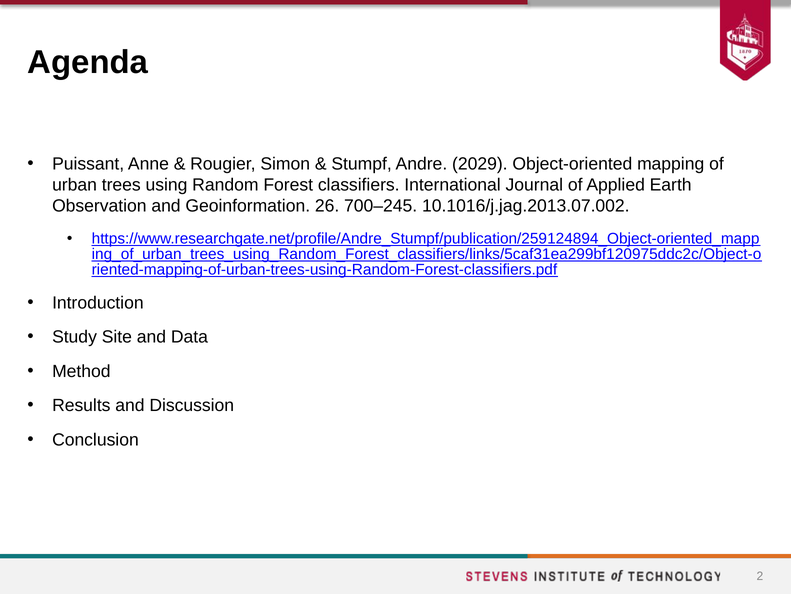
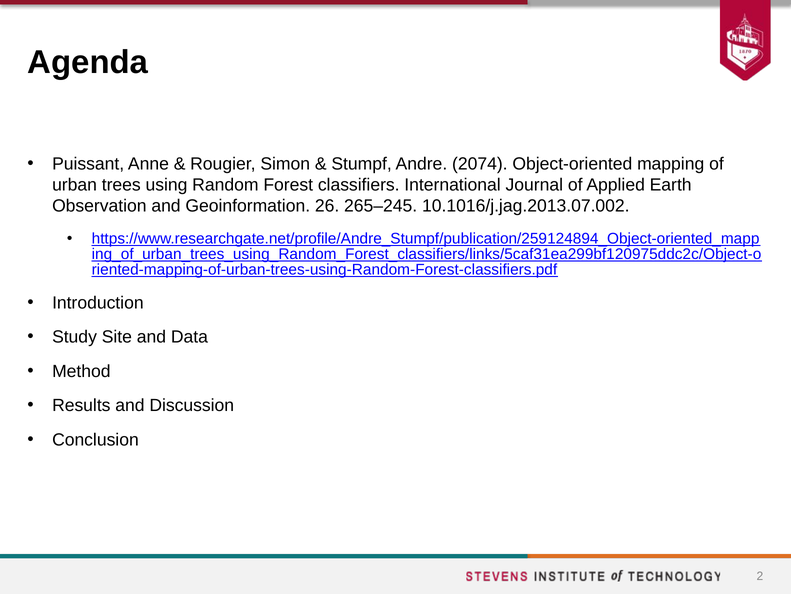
2029: 2029 -> 2074 (480, 164)
700–245: 700–245 -> 265–245 (381, 206)
